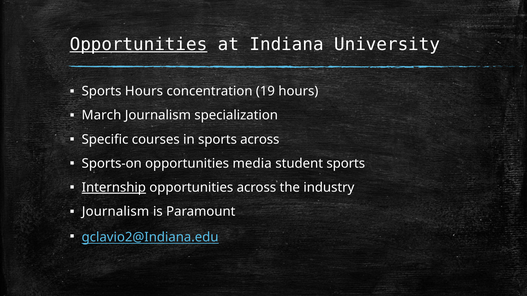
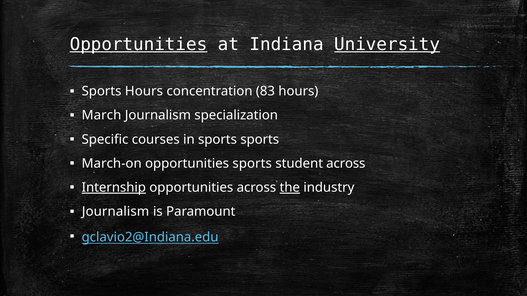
University underline: none -> present (387, 44)
19: 19 -> 83 (265, 91)
sports across: across -> sports (260, 140)
Sports-on: Sports-on -> March-on (112, 164)
opportunities media: media -> sports (252, 164)
student sports: sports -> across (346, 164)
the underline: none -> present (290, 188)
